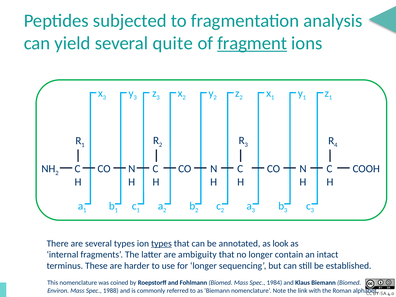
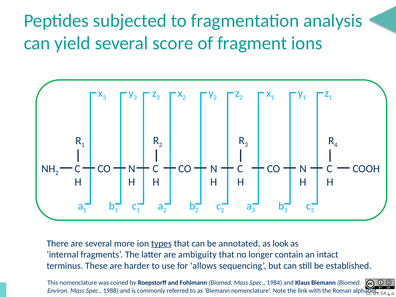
quite: quite -> score (173, 43)
fragment underline: present -> none (252, 43)
several types: types -> more (124, 243)
for longer: longer -> allows (203, 266)
